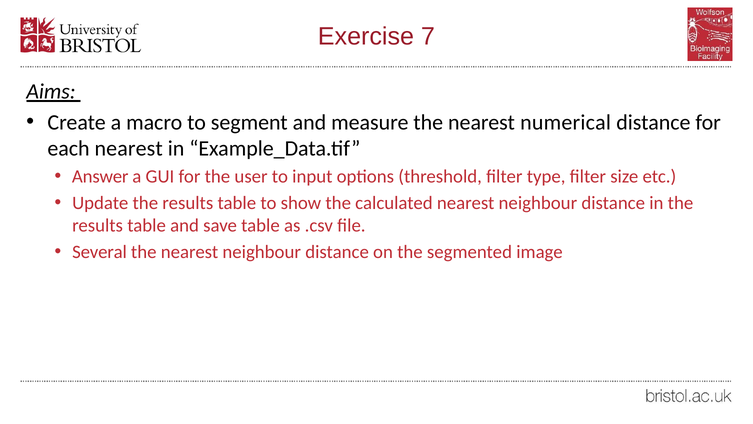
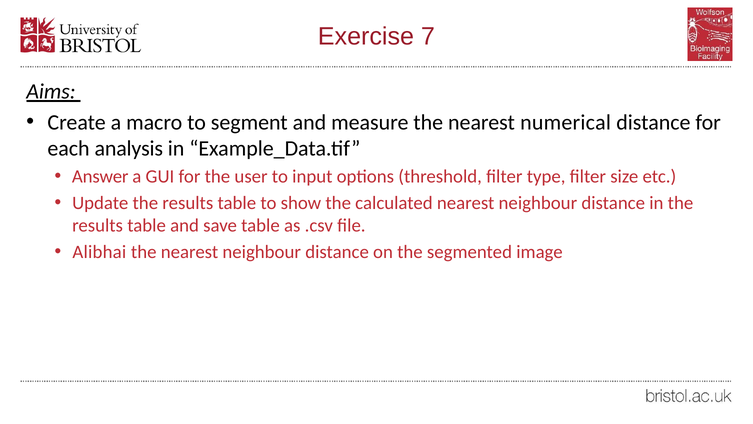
each nearest: nearest -> analysis (129, 149)
Several: Several -> Alibhai (99, 252)
